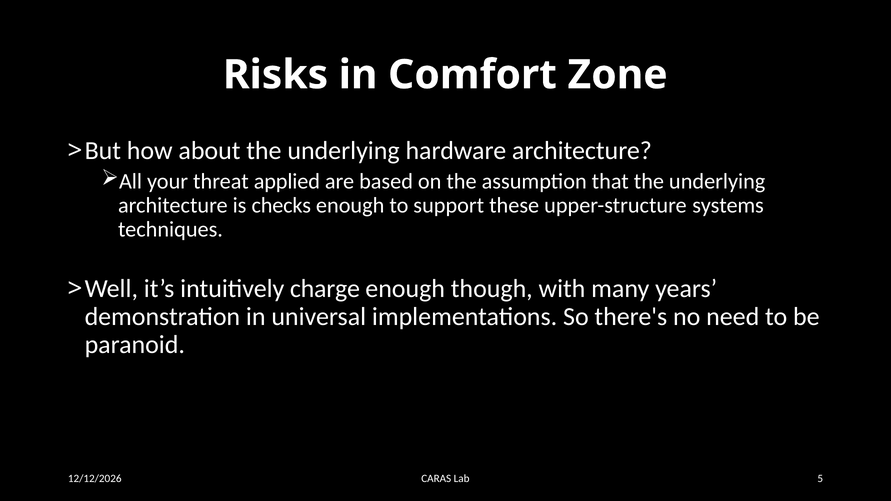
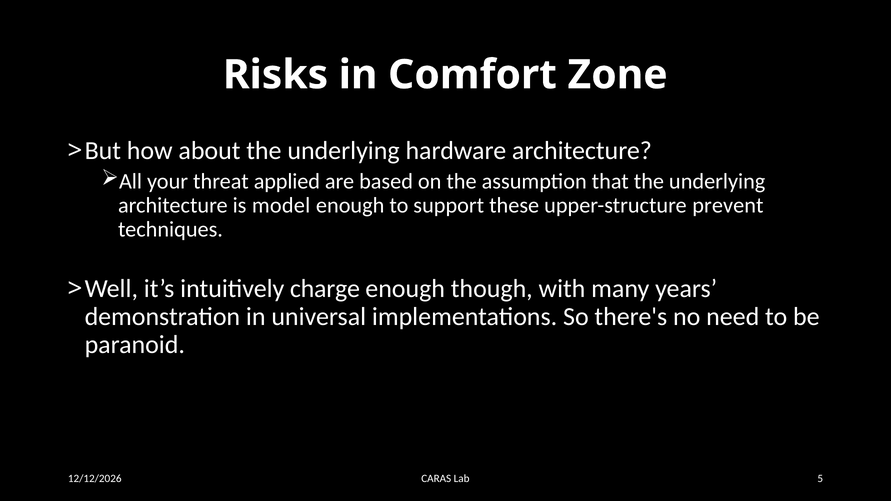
checks: checks -> model (281, 205)
systems: systems -> prevent (728, 205)
